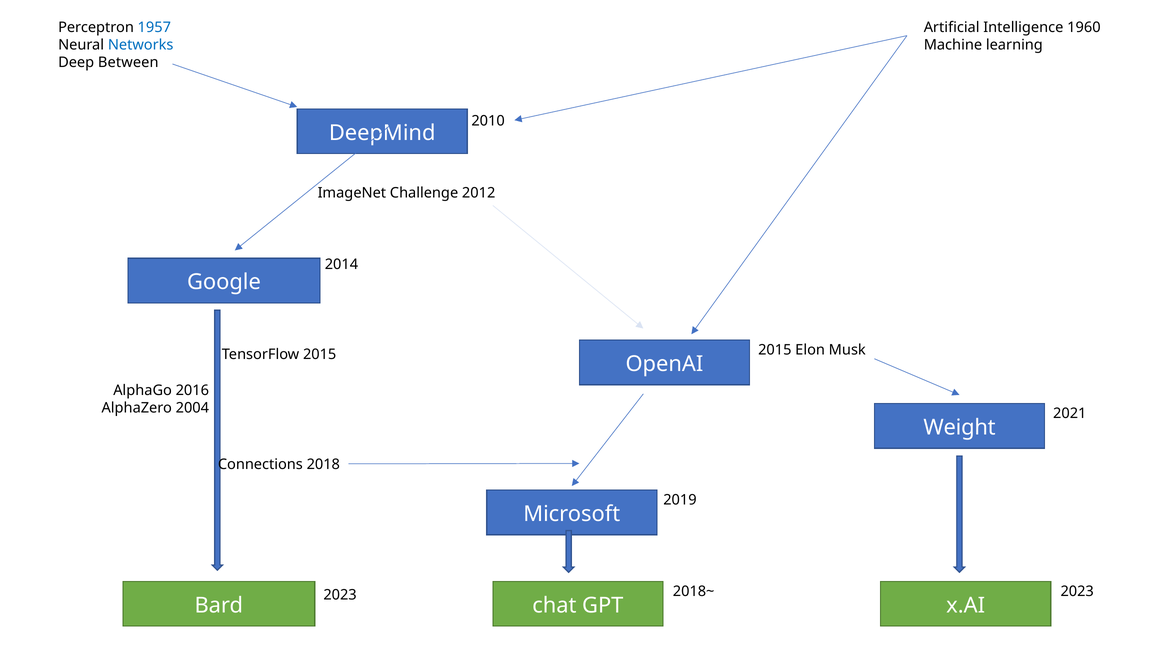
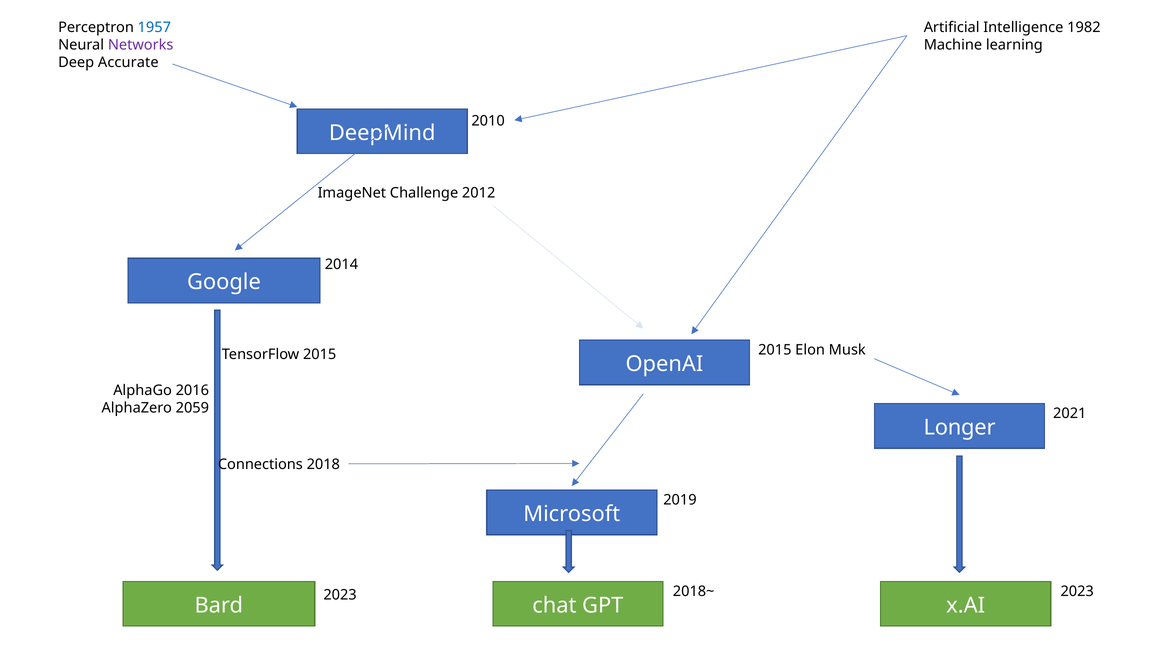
1960: 1960 -> 1982 (1084, 28)
Networks colour: blue -> purple (141, 45)
Between: Between -> Accurate (128, 63)
2004: 2004 -> 2059 (192, 408)
Weight: Weight -> Longer (960, 427)
